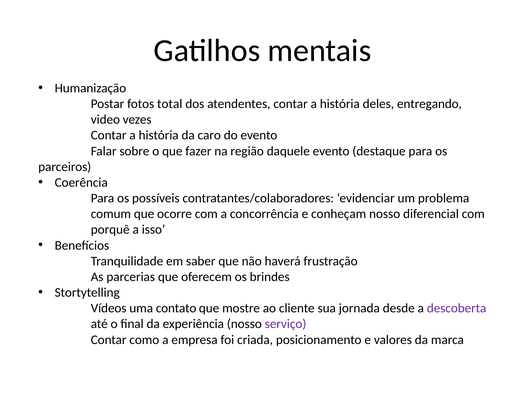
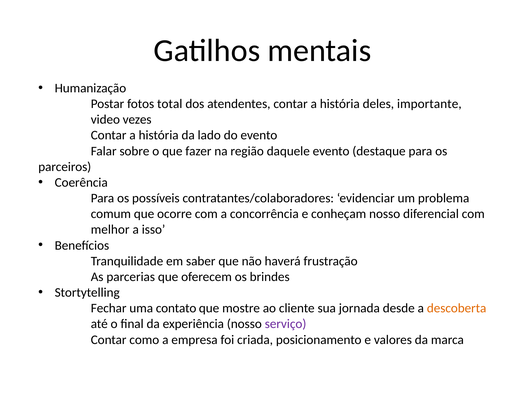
entregando: entregando -> importante (429, 104)
caro: caro -> lado (209, 136)
porquê: porquê -> melhor (110, 230)
Vídeos: Vídeos -> Fechar (109, 309)
descoberta colour: purple -> orange (457, 309)
